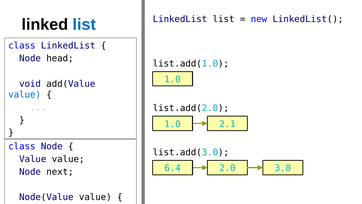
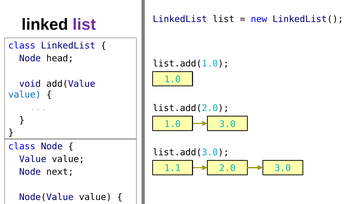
list colour: blue -> purple (84, 24)
2.1: 2.1 -> 3.0 (227, 124)
6.4: 6.4 -> 1.1 (173, 168)
